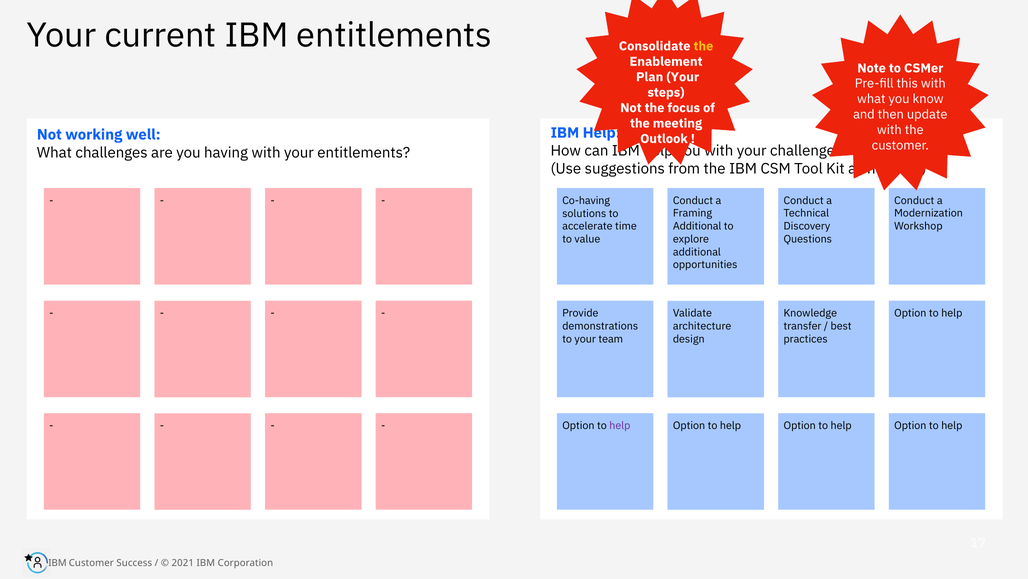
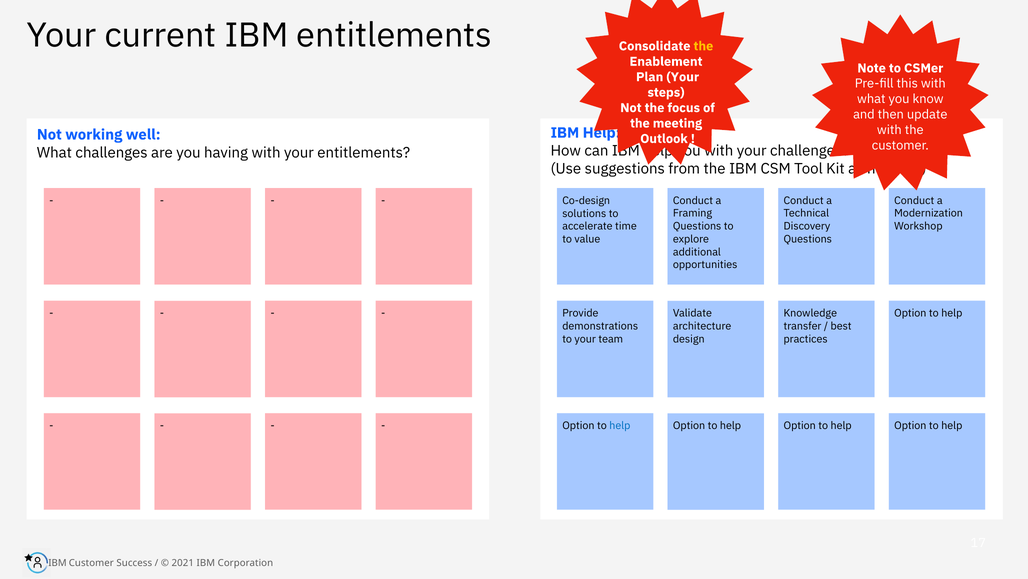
Co-having: Co-having -> Co-design (586, 200)
Additional: Additional -> Questions (697, 226)
help colour: purple -> blue (620, 425)
